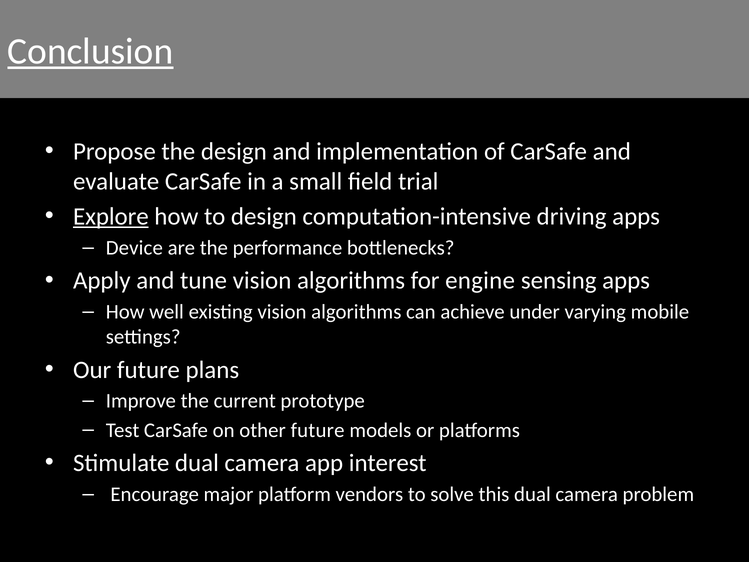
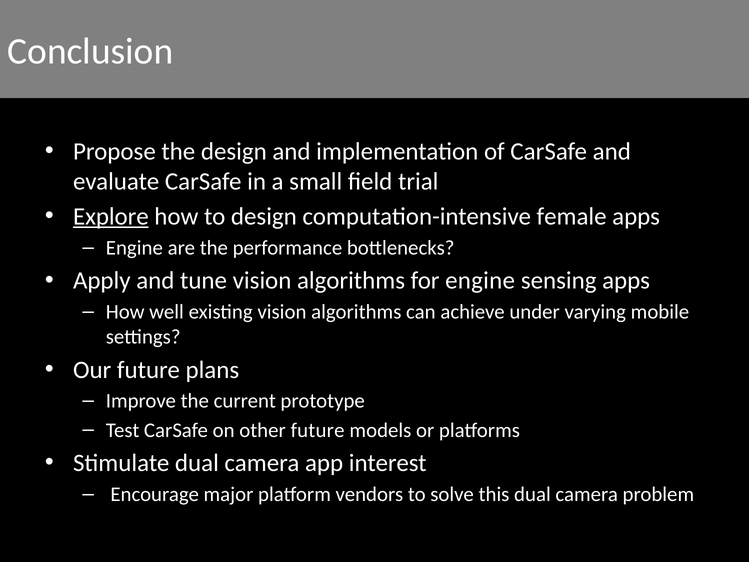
Conclusion underline: present -> none (90, 52)
driving: driving -> female (572, 216)
Device: Device -> Engine (134, 248)
